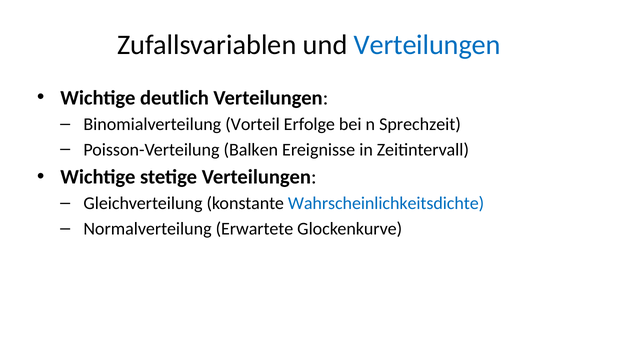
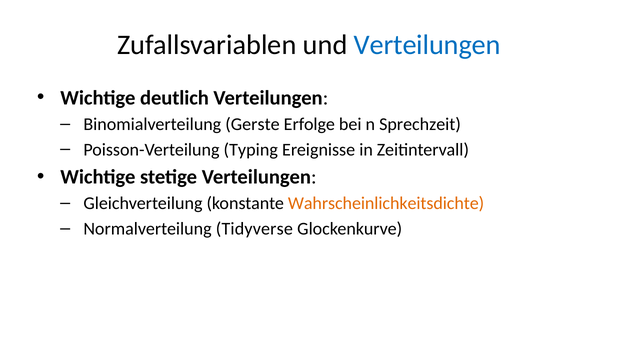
Vorteil: Vorteil -> Gerste (252, 125)
Balken: Balken -> Typing (251, 150)
Wahrscheinlichkeitsdichte colour: blue -> orange (386, 204)
Erwartete: Erwartete -> Tidyverse (254, 229)
